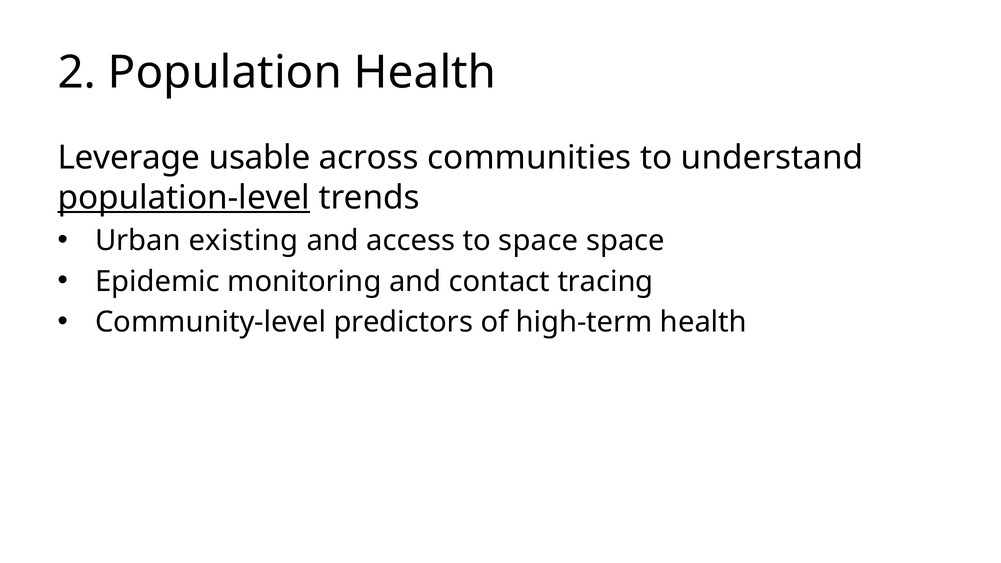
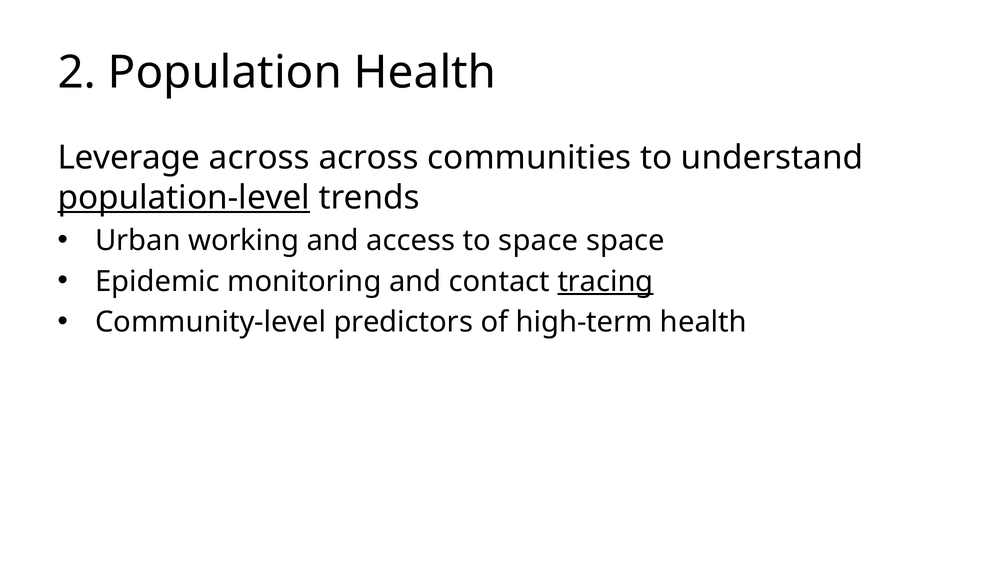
Leverage usable: usable -> across (259, 158)
existing: existing -> working (244, 241)
tracing underline: none -> present (605, 281)
